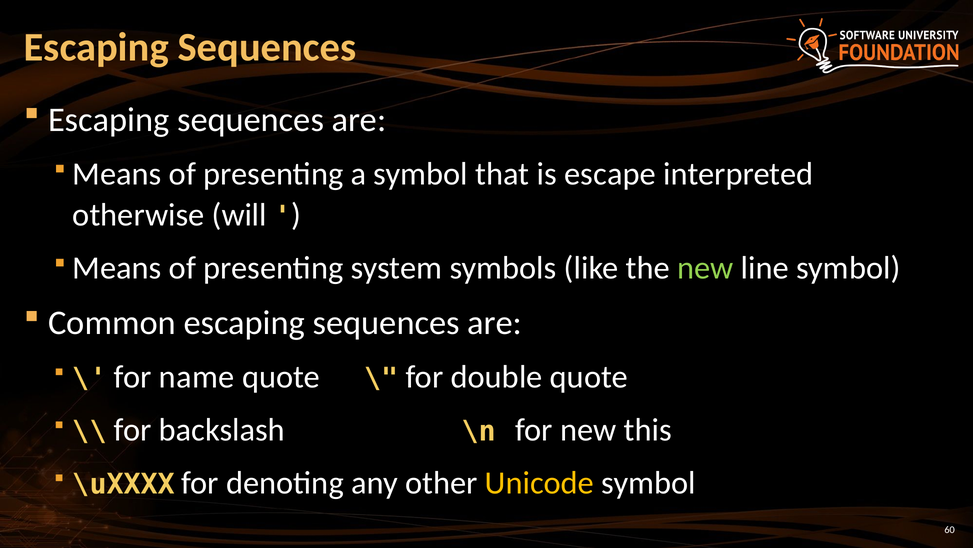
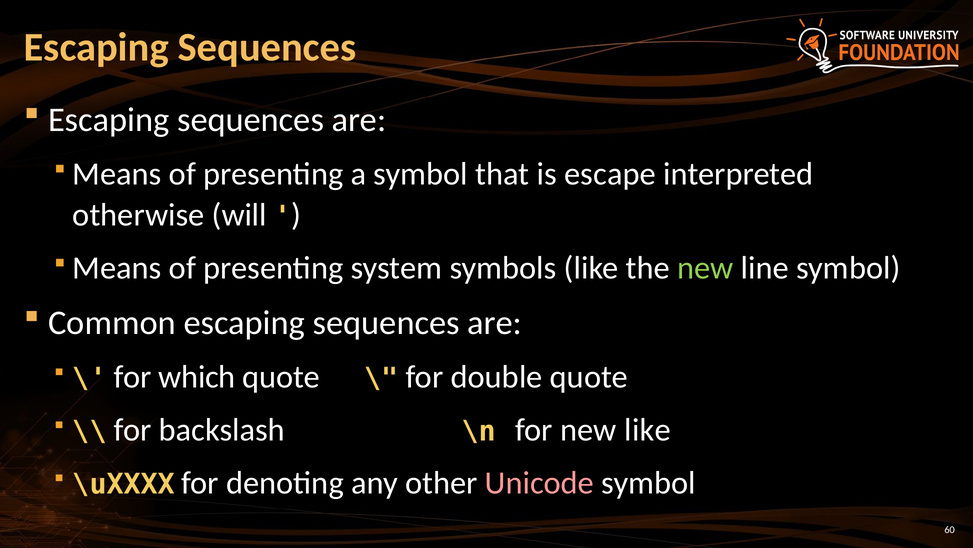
name: name -> which (197, 377)
new this: this -> like (648, 430)
Unicode colour: yellow -> pink (539, 483)
